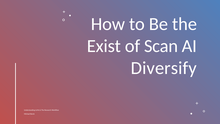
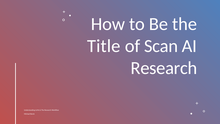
Exist: Exist -> Title (104, 46)
Diversify: Diversify -> Research (164, 68)
